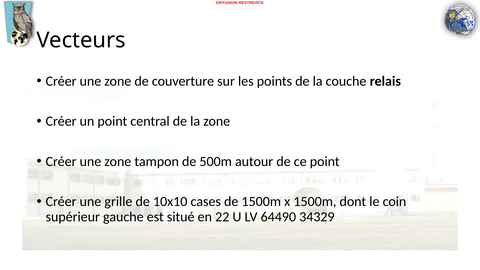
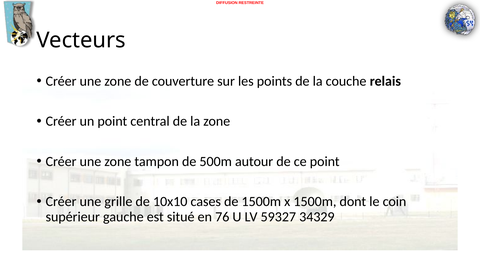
22: 22 -> 76 (222, 217)
64490: 64490 -> 59327 (278, 217)
